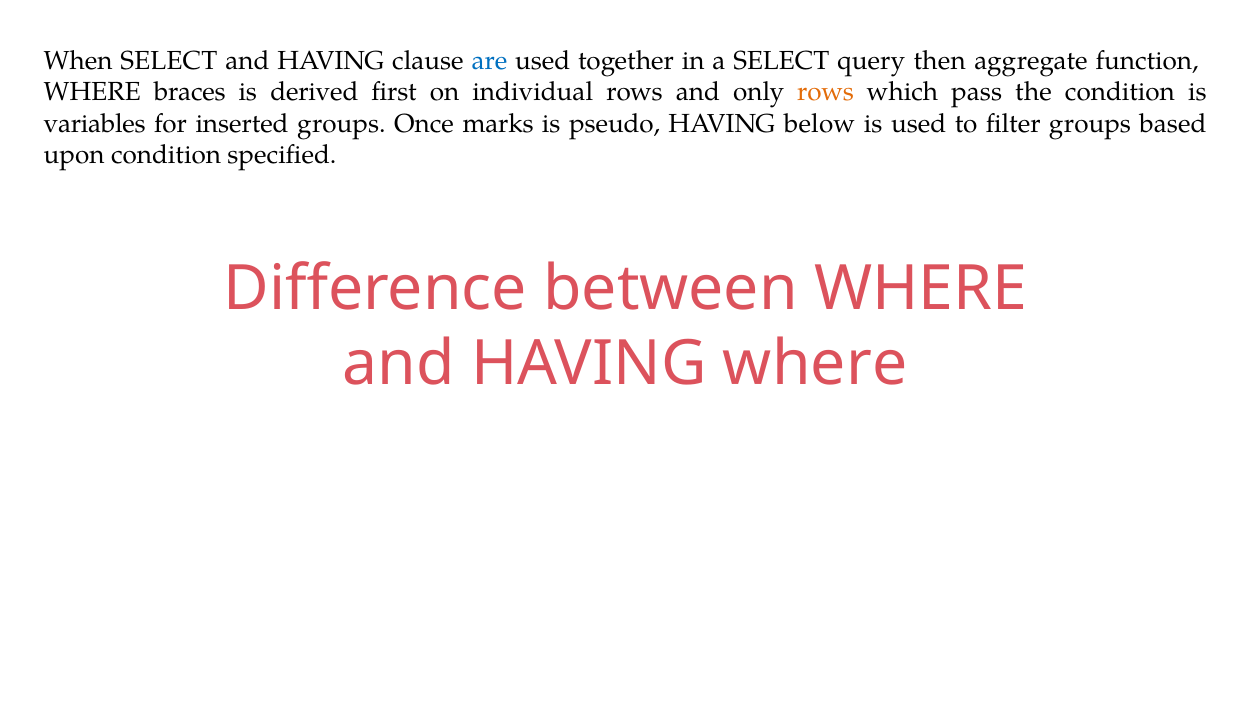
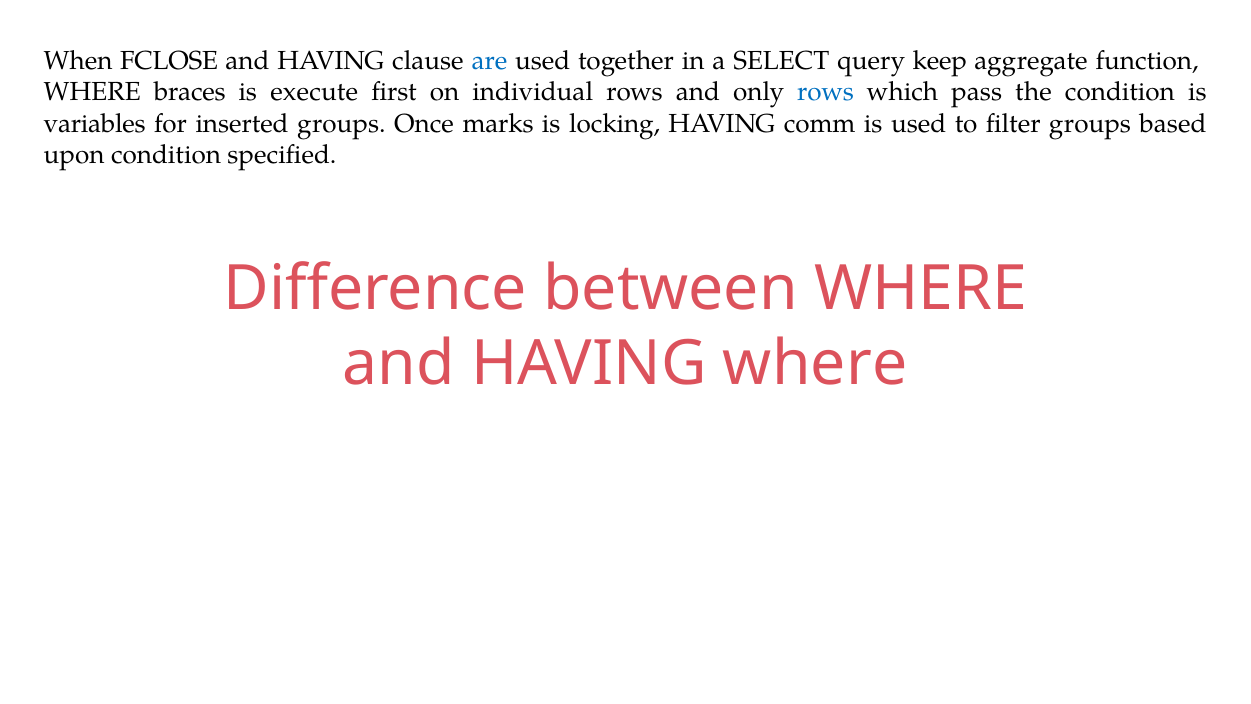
When SELECT: SELECT -> FCLOSE (169, 61)
then: then -> keep (940, 61)
derived: derived -> execute (314, 92)
rows colour: orange -> blue (826, 92)
pseudo: pseudo -> locking (615, 123)
below: below -> comm (820, 123)
